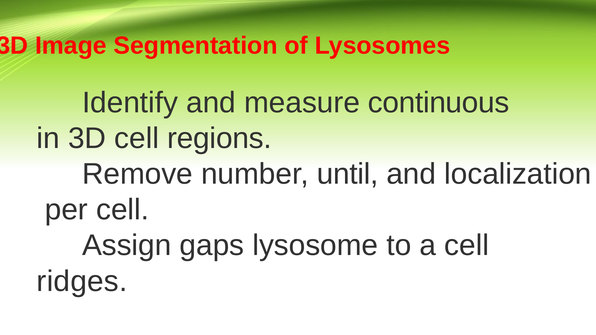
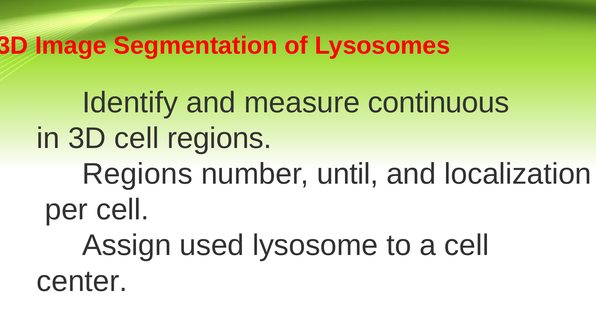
Remove: Remove -> Regions (137, 174)
gaps: gaps -> used (212, 246)
ridges: ridges -> center (82, 281)
